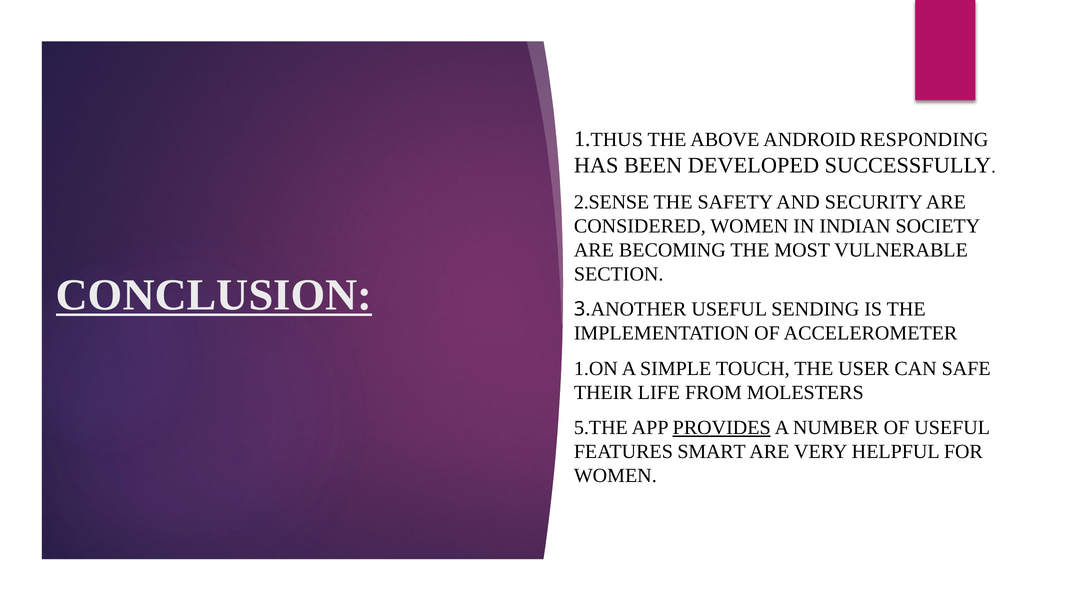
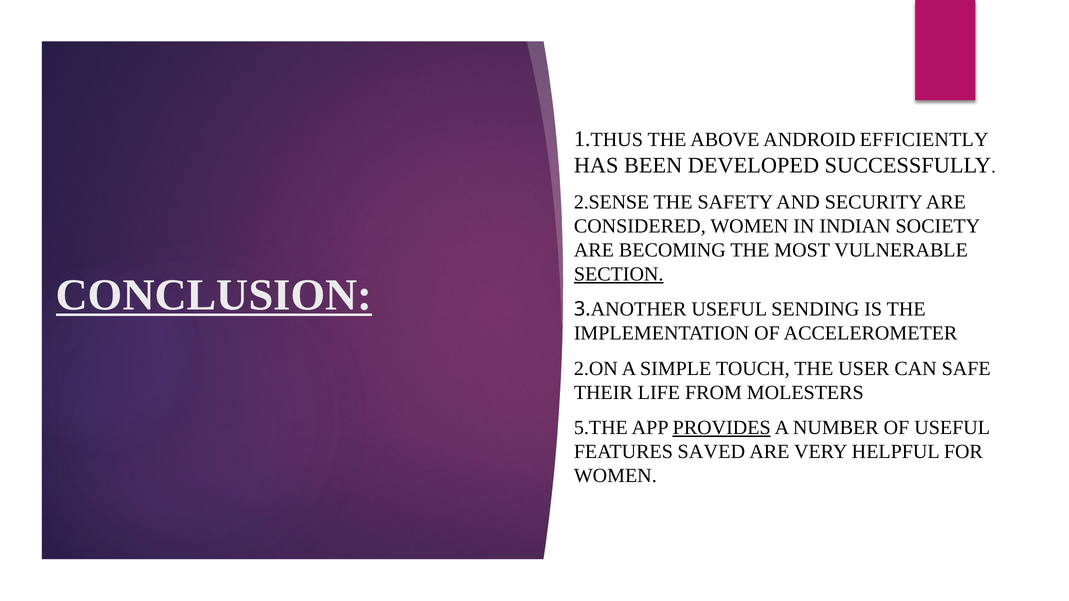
RESPONDING: RESPONDING -> EFFICIENTLY (924, 140)
SECTION underline: none -> present (619, 274)
1.ON: 1.ON -> 2.ON (596, 369)
SMART: SMART -> SAVED (711, 452)
